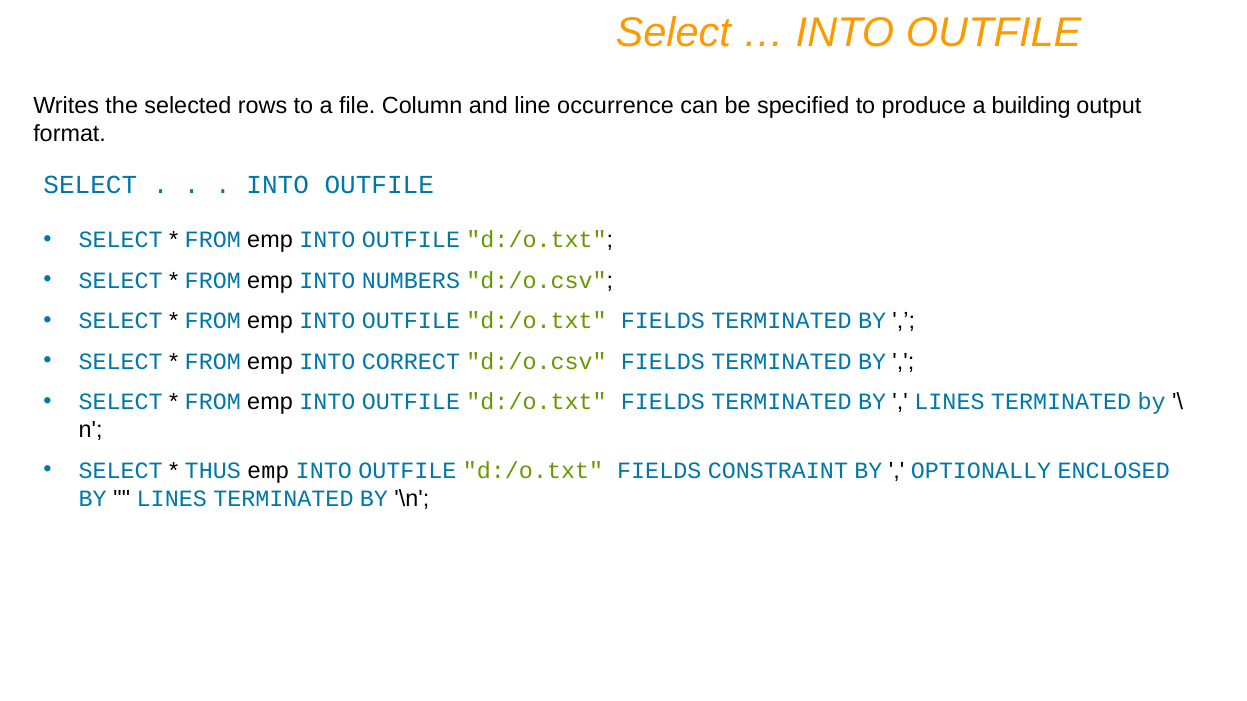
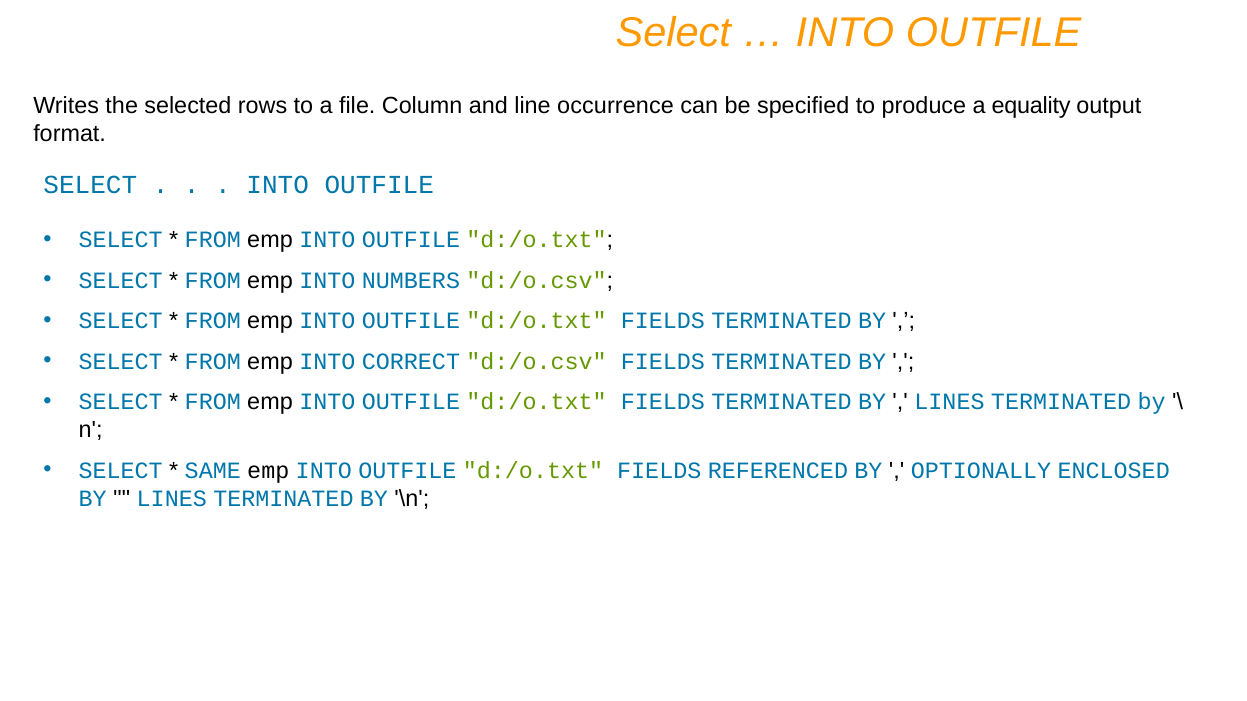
building: building -> equality (1031, 106)
THUS: THUS -> SAME (213, 471)
CONSTRAINT: CONSTRAINT -> REFERENCED (778, 471)
